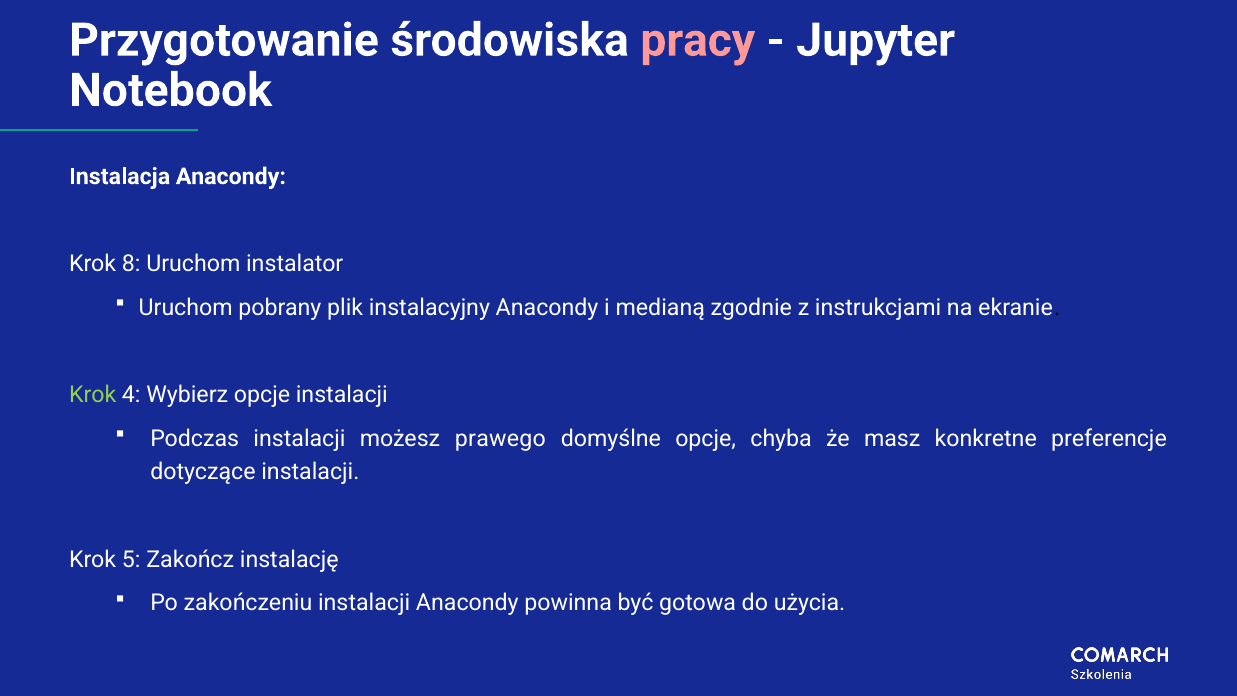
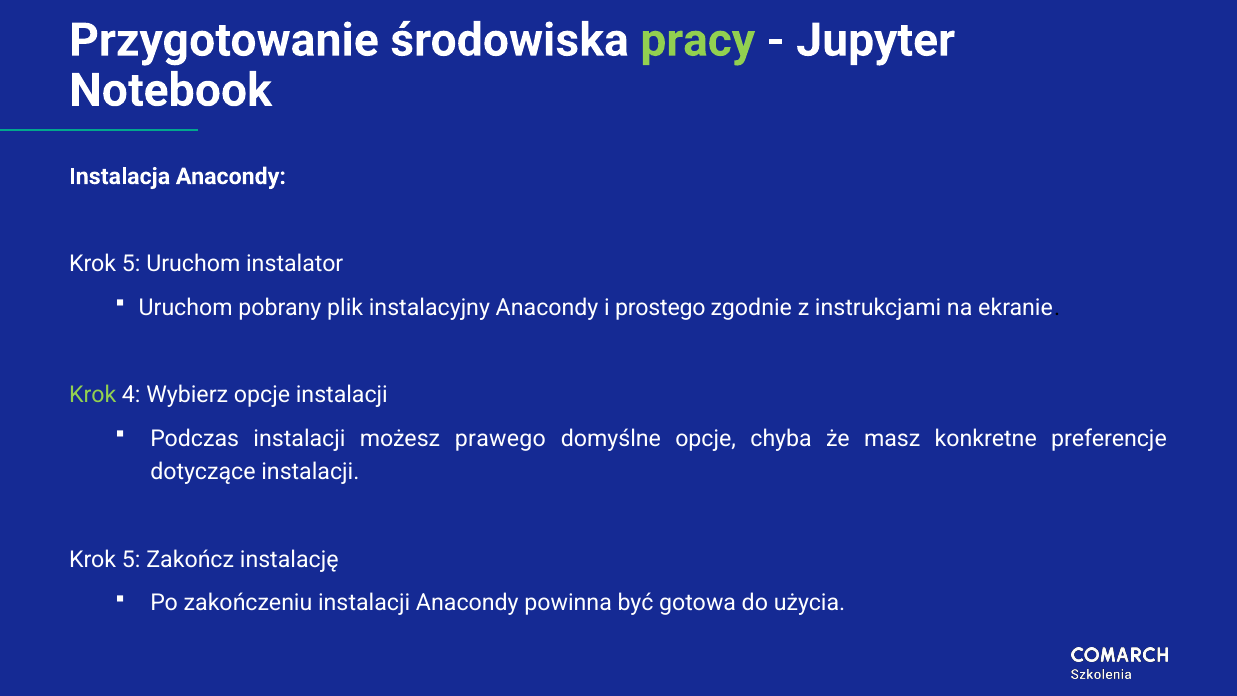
pracy colour: pink -> light green (698, 40)
8: 8 -> 5 (131, 264)
medianą: medianą -> prostego (660, 307)
